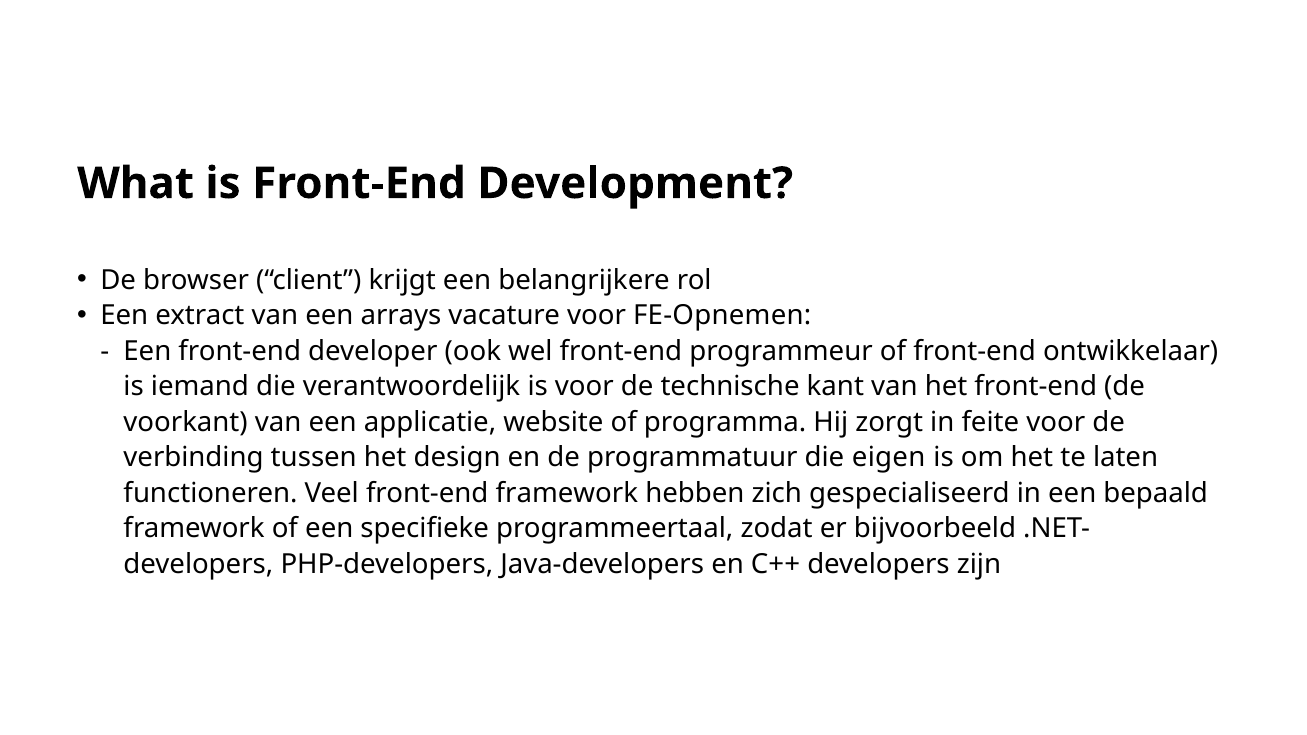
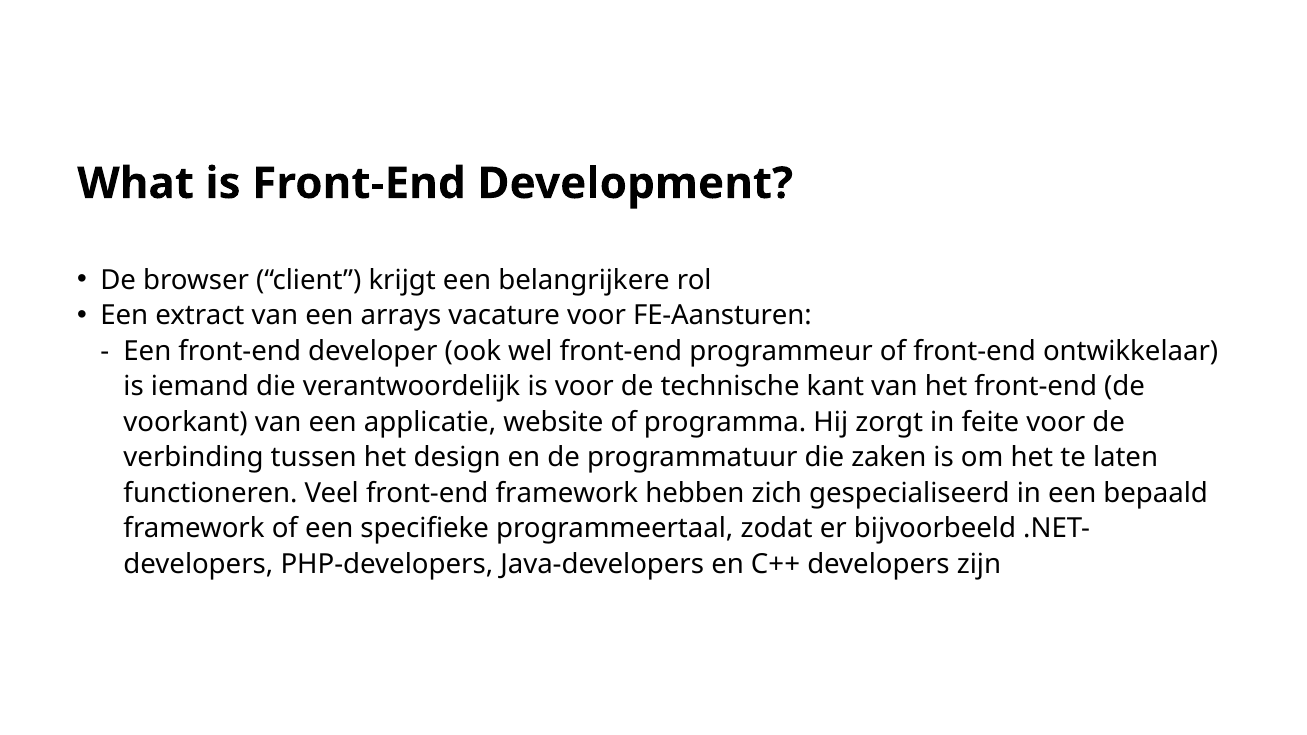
FE-Opnemen: FE-Opnemen -> FE-Aansturen (722, 316)
eigen: eigen -> zaken (889, 458)
